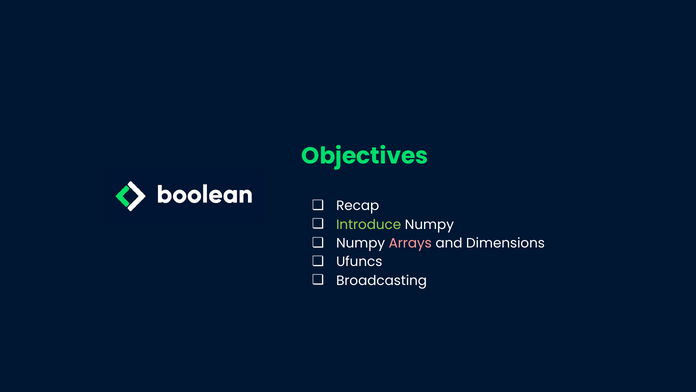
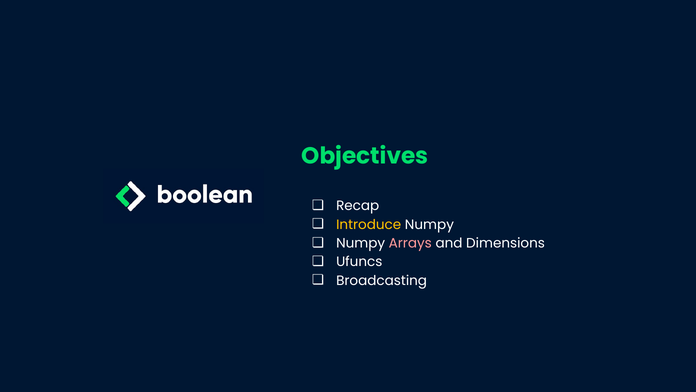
Introduce colour: light green -> yellow (369, 224)
